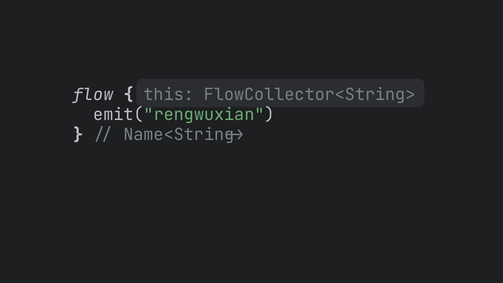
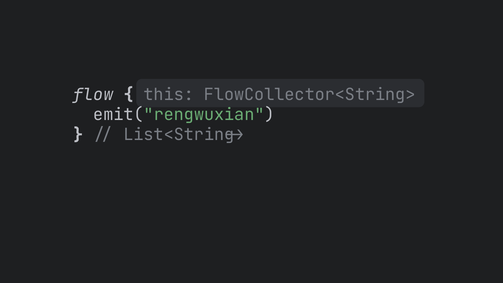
Name<String>: Name<String> -> List<String> (184, 135)
